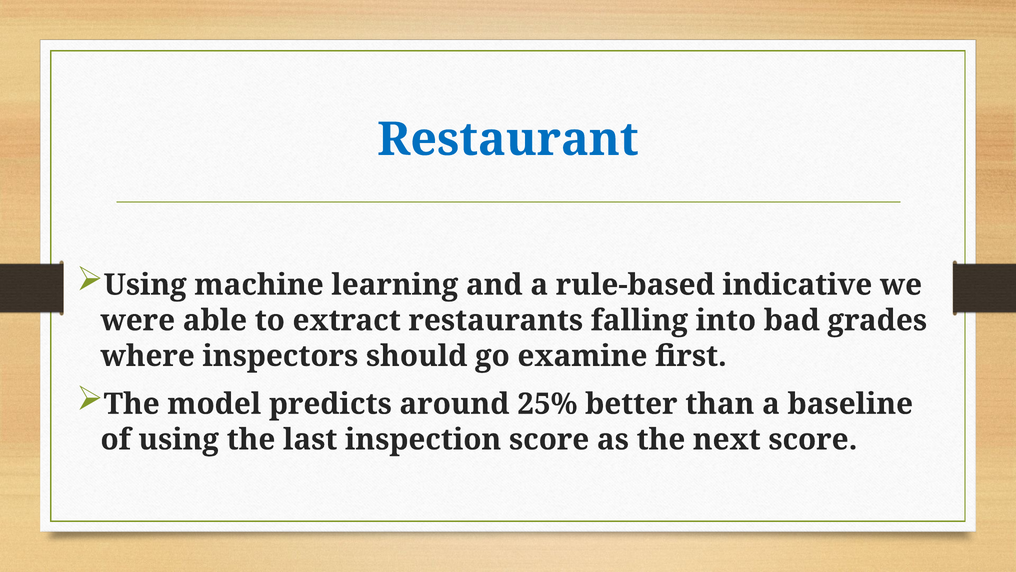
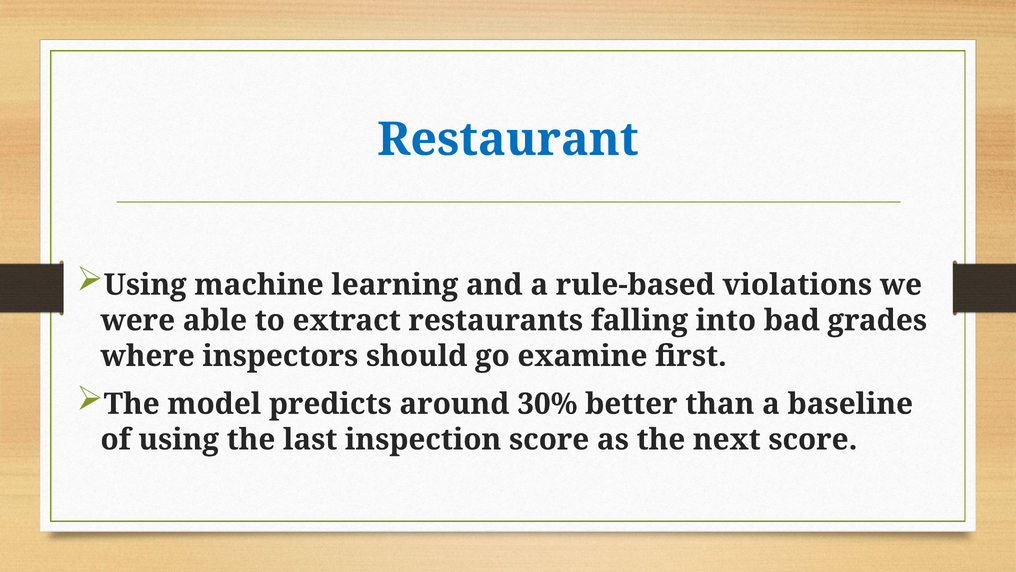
indicative: indicative -> violations (797, 285)
25%: 25% -> 30% (547, 404)
